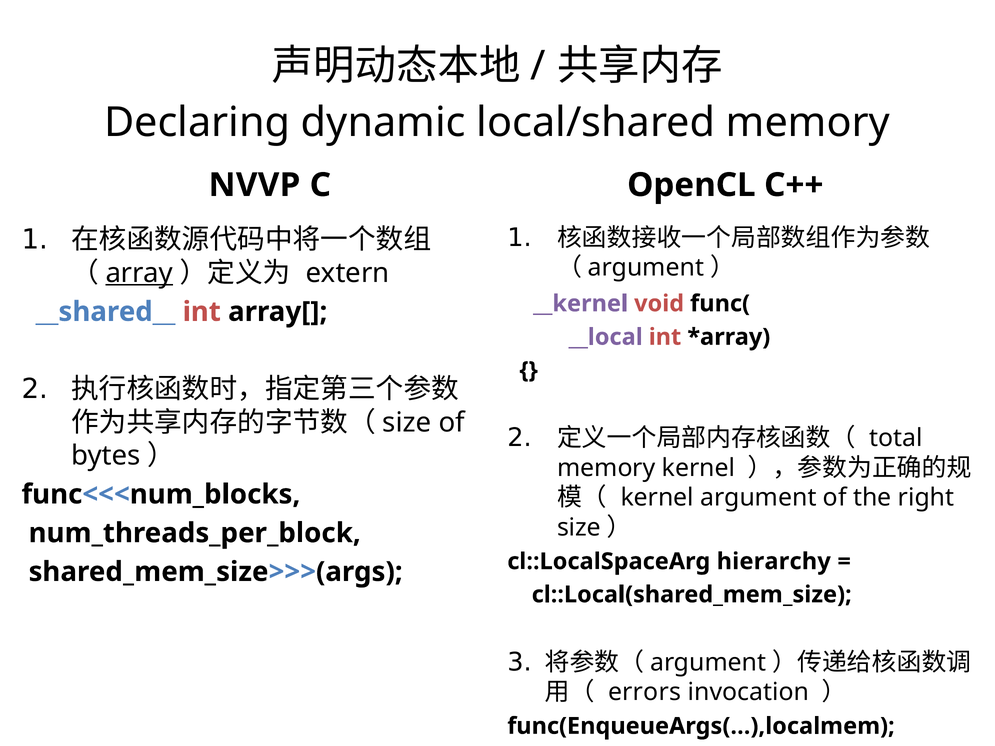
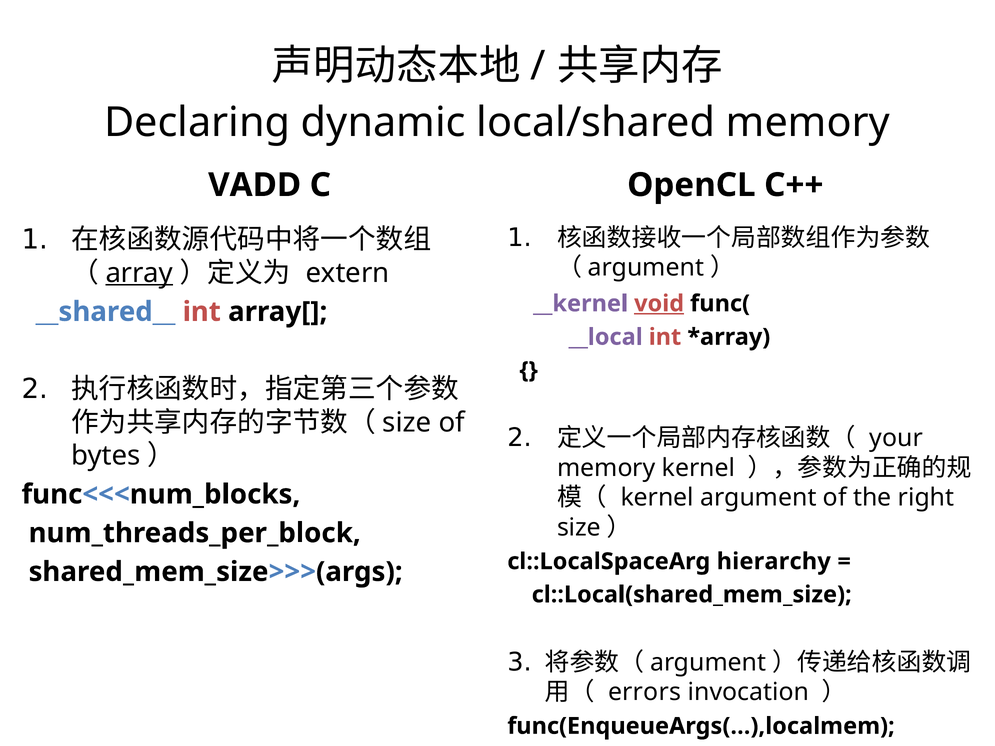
NVVP: NVVP -> VADD (255, 185)
void underline: none -> present (659, 304)
total: total -> your (896, 438)
